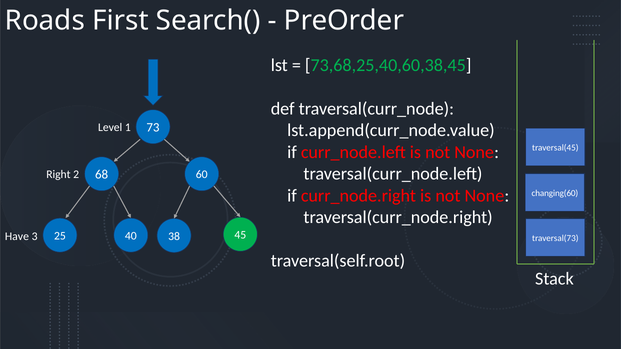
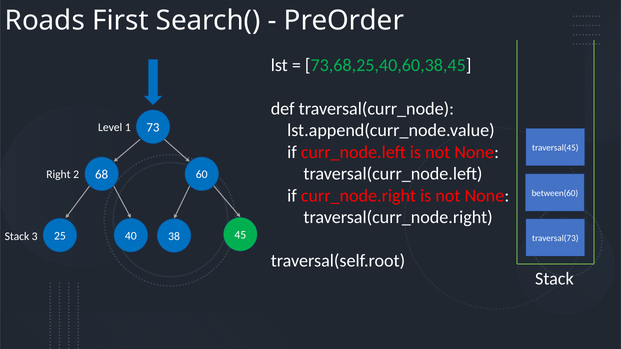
changing(60: changing(60 -> between(60 (555, 193)
Have: Have -> Stack (17, 237)
